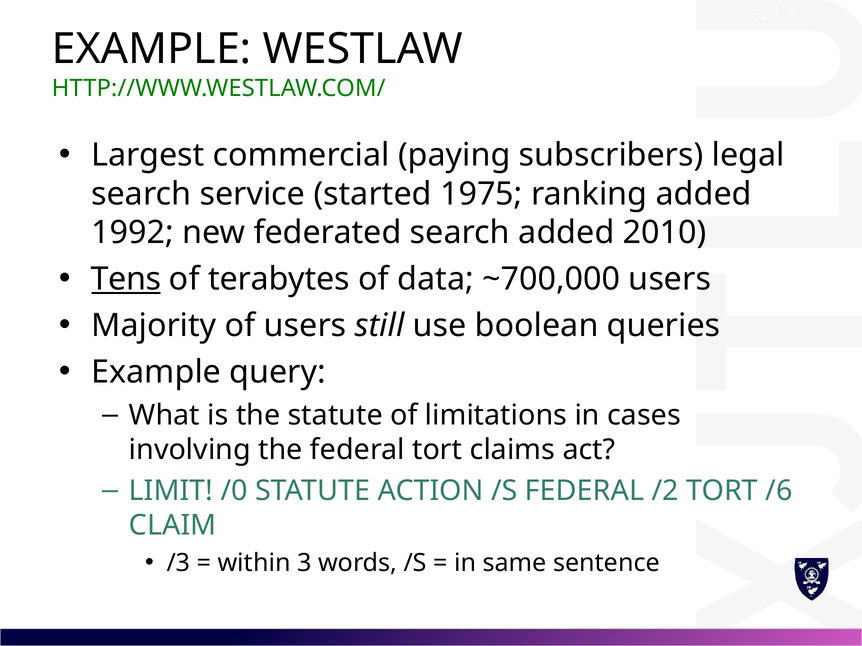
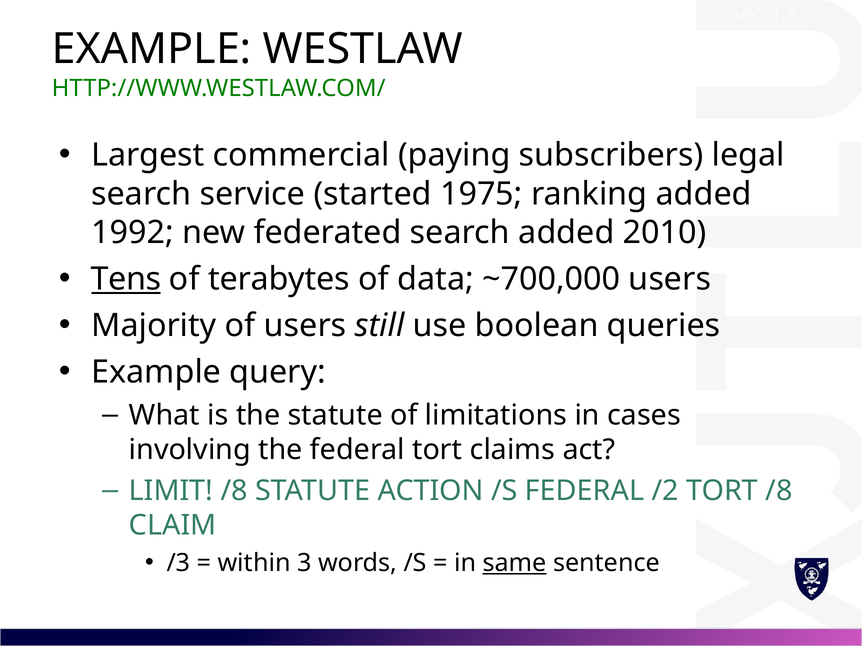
LIMIT /0: /0 -> /8 (234, 491)
TORT /6: /6 -> /8 (779, 491)
same underline: none -> present (515, 564)
